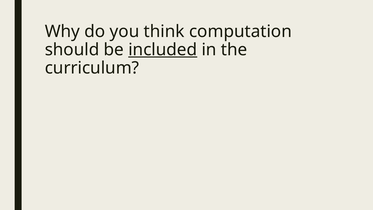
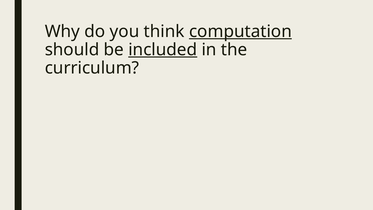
computation underline: none -> present (240, 31)
